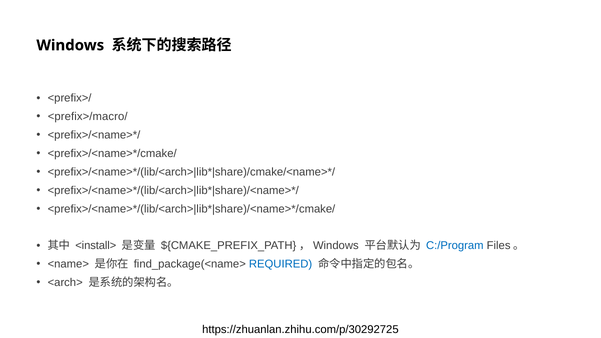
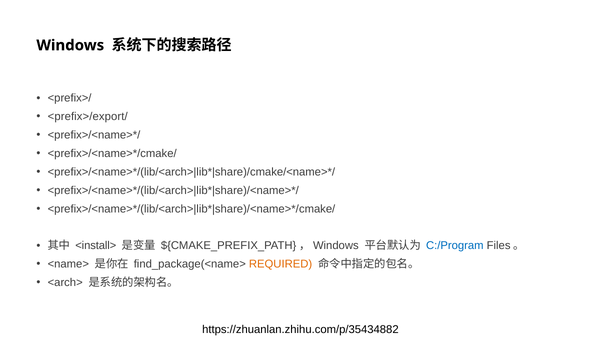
<prefix>/macro/: <prefix>/macro/ -> <prefix>/export/ (88, 117)
REQUIRED colour: blue -> orange (281, 264)
https://zhuanlan.zhihu.com/p/30292725: https://zhuanlan.zhihu.com/p/30292725 -> https://zhuanlan.zhihu.com/p/35434882 (300, 330)
